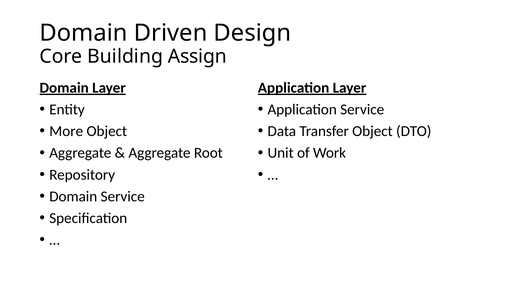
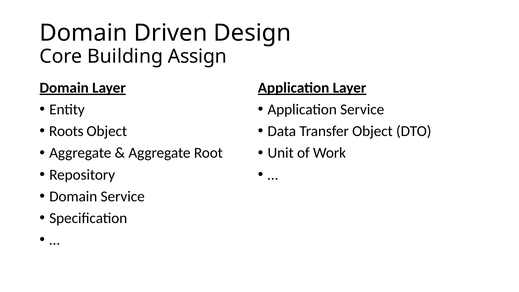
More: More -> Roots (66, 131)
